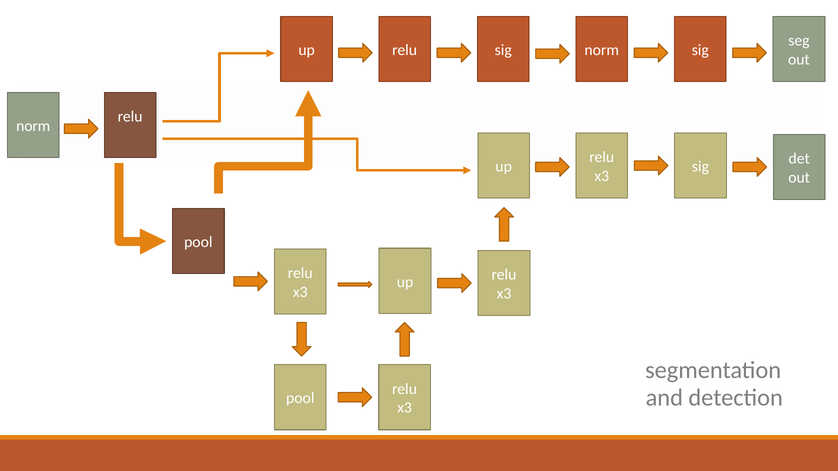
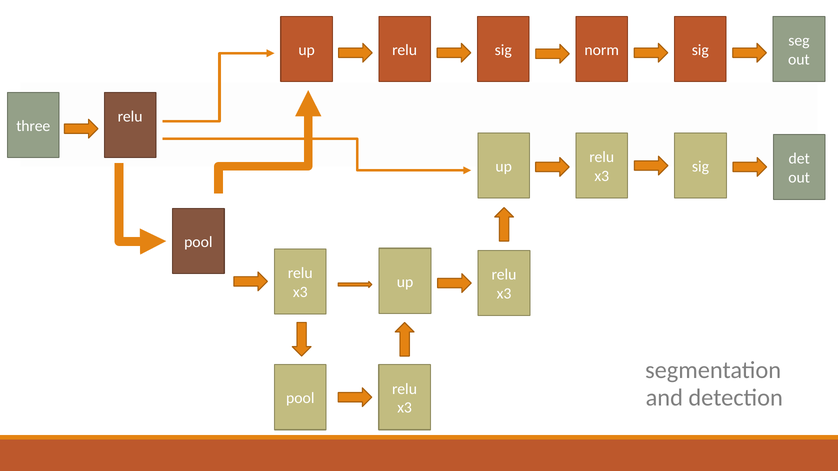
norm: norm -> three (33, 126)
